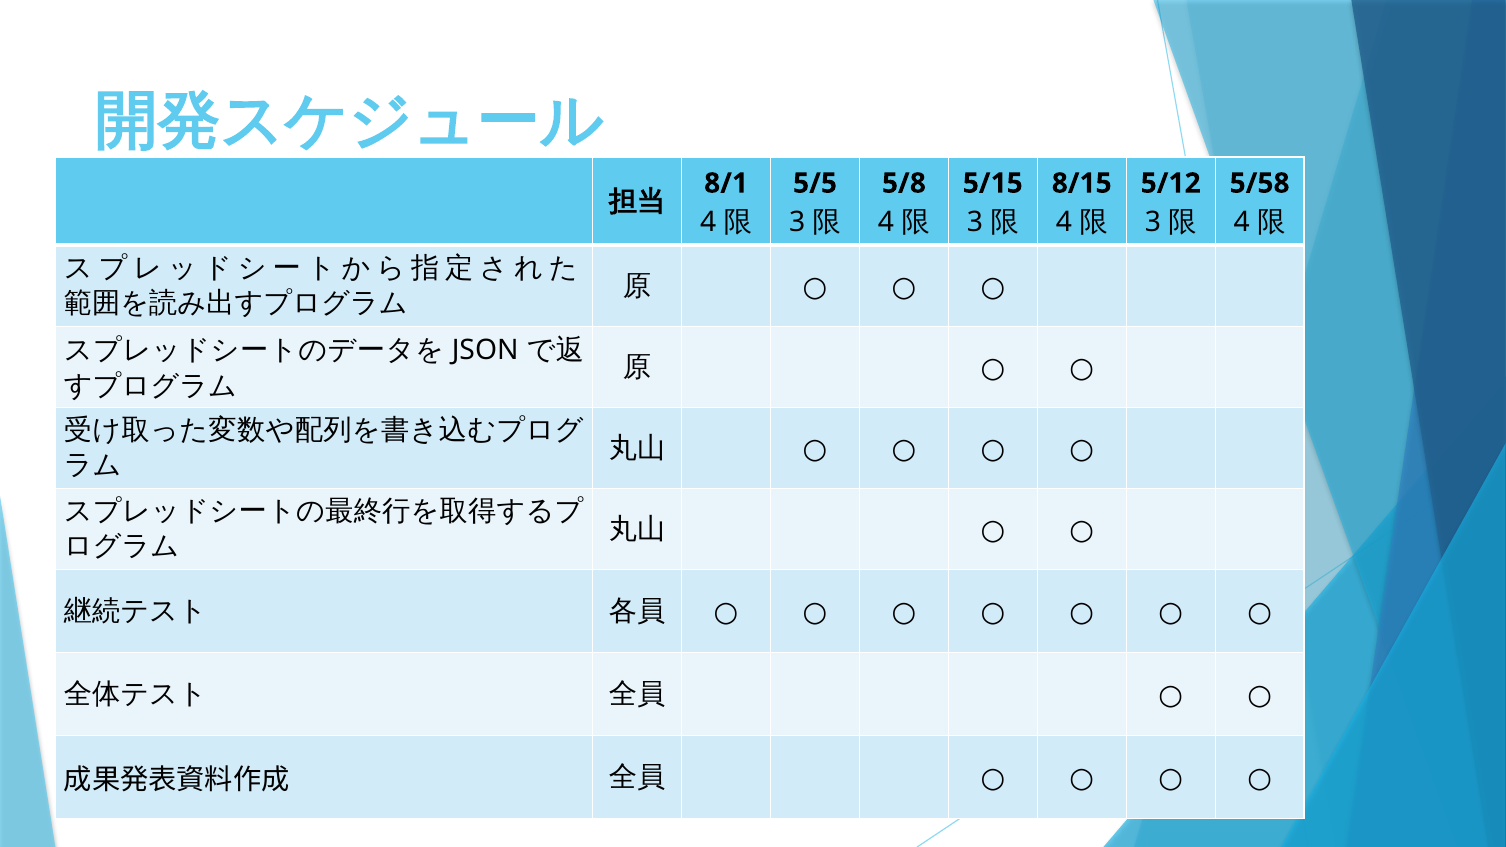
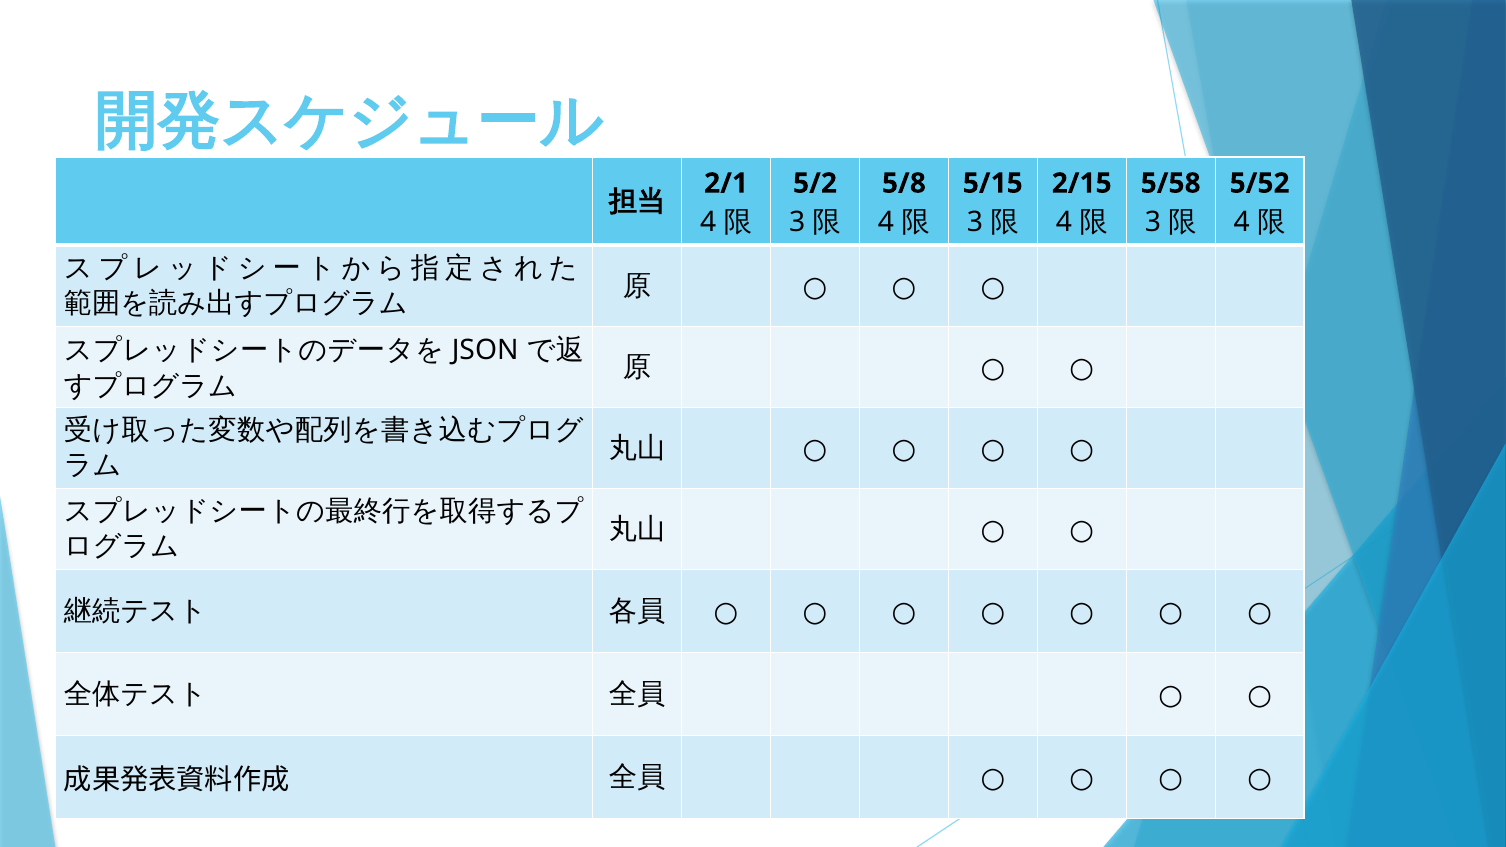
5/5: 5/5 -> 5/2 (815, 183)
8/15: 8/15 -> 2/15 (1082, 183)
5/12: 5/12 -> 5/58 (1171, 183)
5/58: 5/58 -> 5/52 (1260, 183)
8/1: 8/1 -> 2/1 (726, 183)
